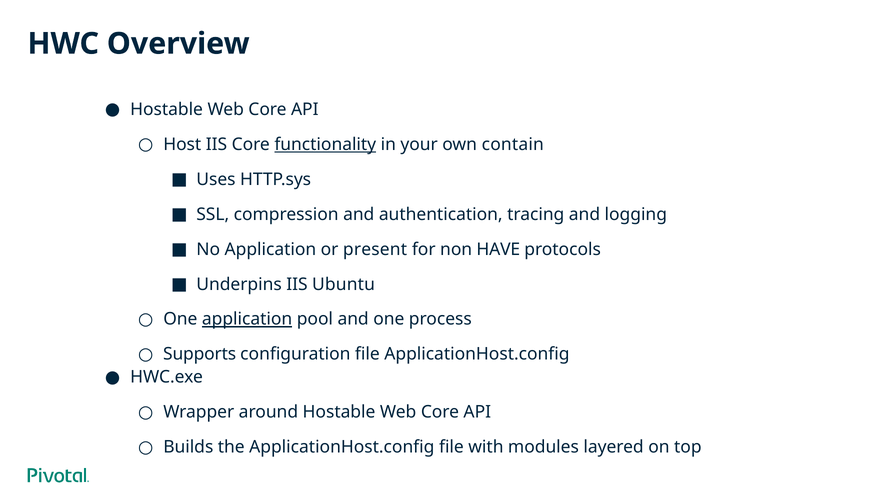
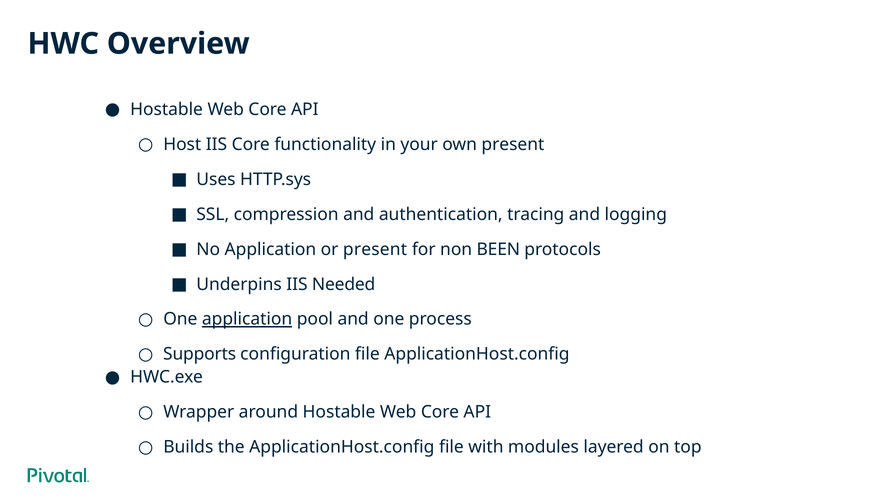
functionality underline: present -> none (325, 144)
own contain: contain -> present (513, 144)
HAVE: HAVE -> BEEN (498, 249)
Ubuntu: Ubuntu -> Needed (344, 284)
